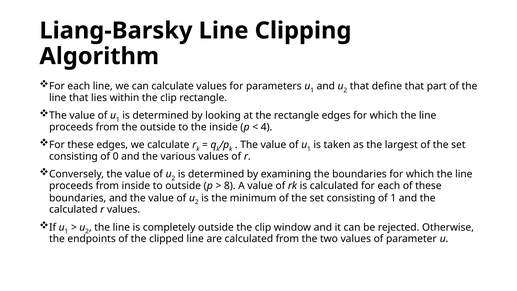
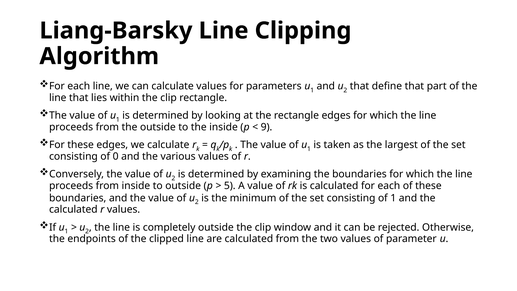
4: 4 -> 9 (266, 127)
8: 8 -> 5 (230, 186)
